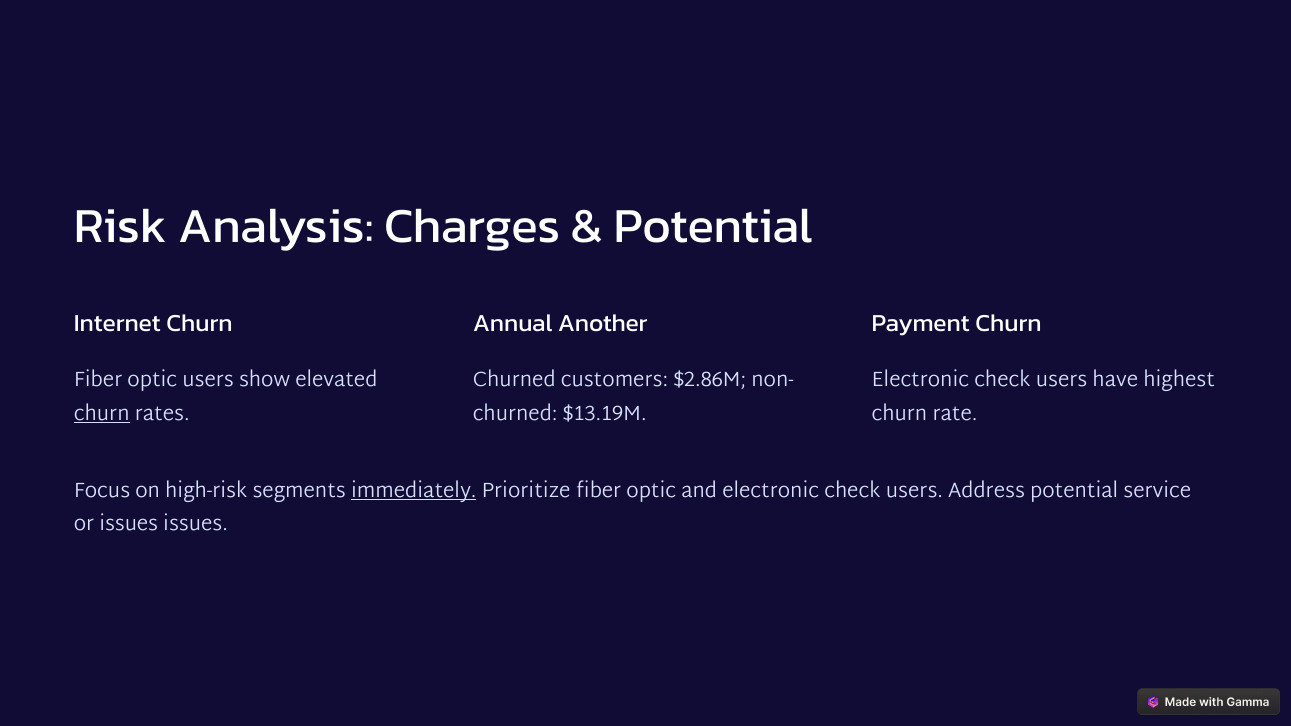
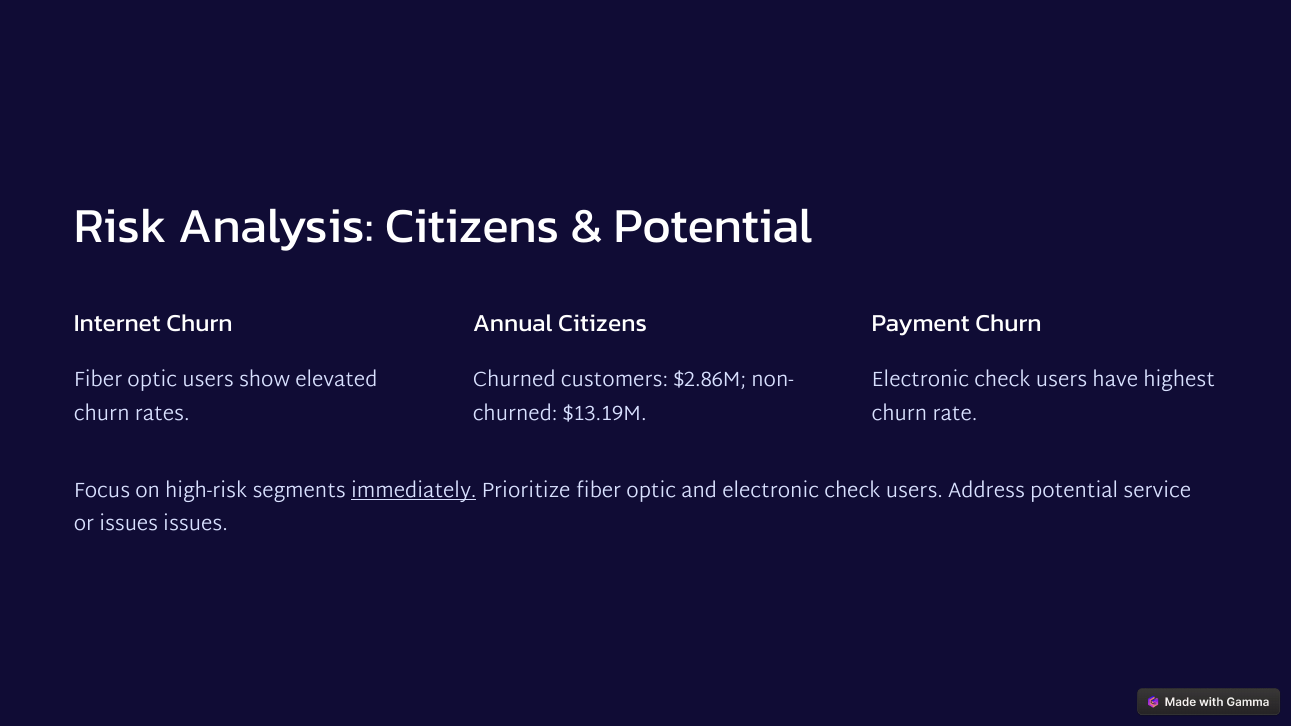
Analysis Charges: Charges -> Citizens (472, 226)
Annual Another: Another -> Citizens (603, 323)
churn underline: present -> none (102, 414)
